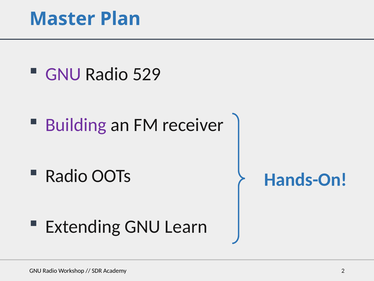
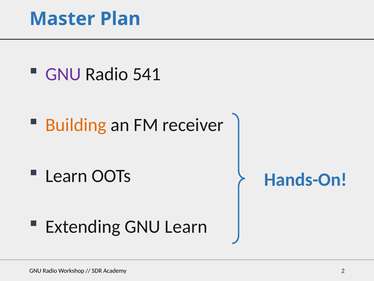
529: 529 -> 541 (147, 74)
Building colour: purple -> orange (76, 125)
Radio: Radio -> Learn (66, 176)
